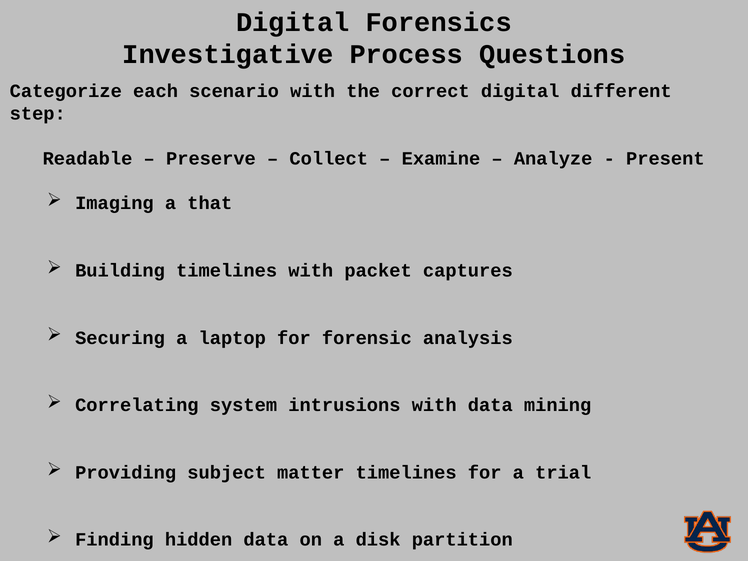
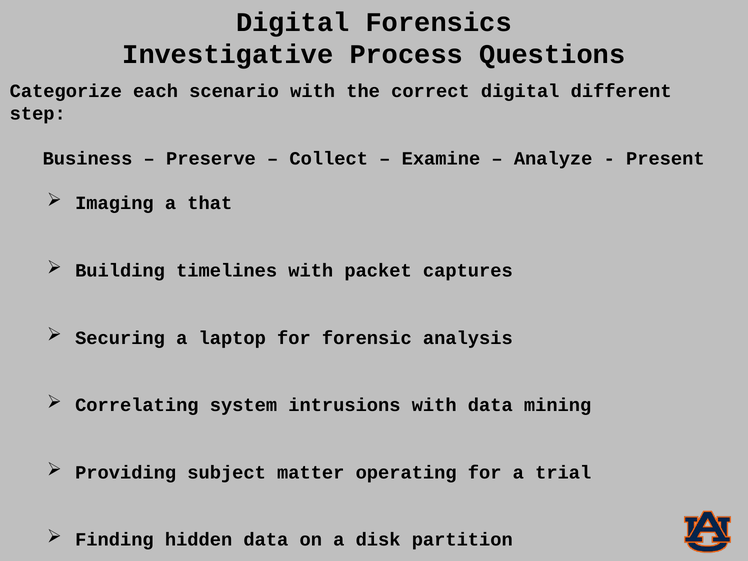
Readable: Readable -> Business (88, 158)
matter timelines: timelines -> operating (406, 472)
